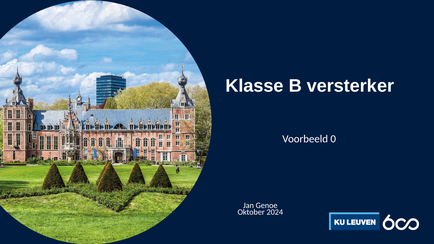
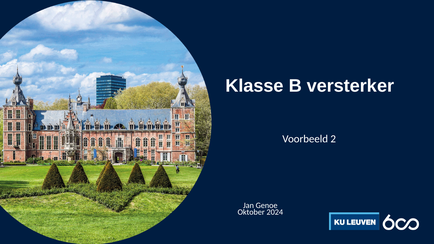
0: 0 -> 2 (333, 139)
